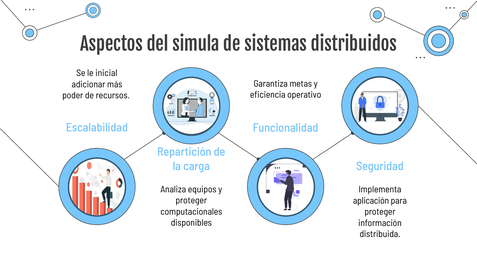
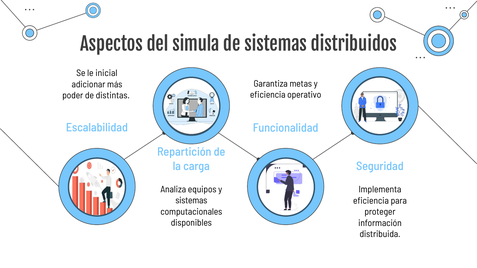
recursos: recursos -> distintas (113, 96)
proteger: proteger -> sistemas (191, 201)
aplicación: aplicación -> eficiencia (371, 201)
